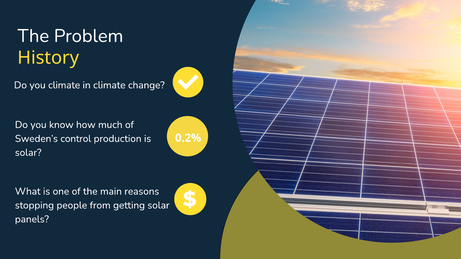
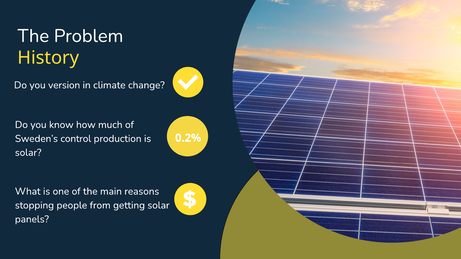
you climate: climate -> version (64, 85)
